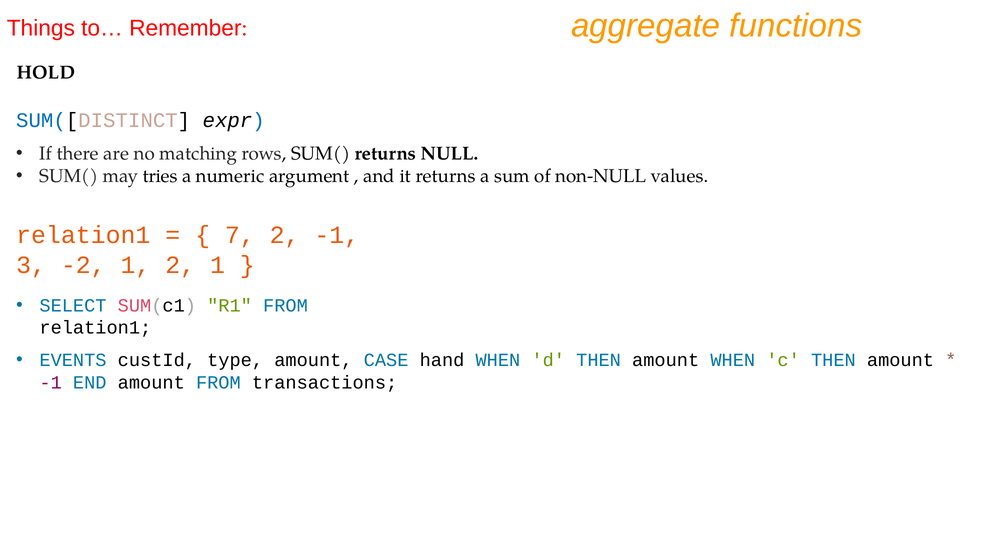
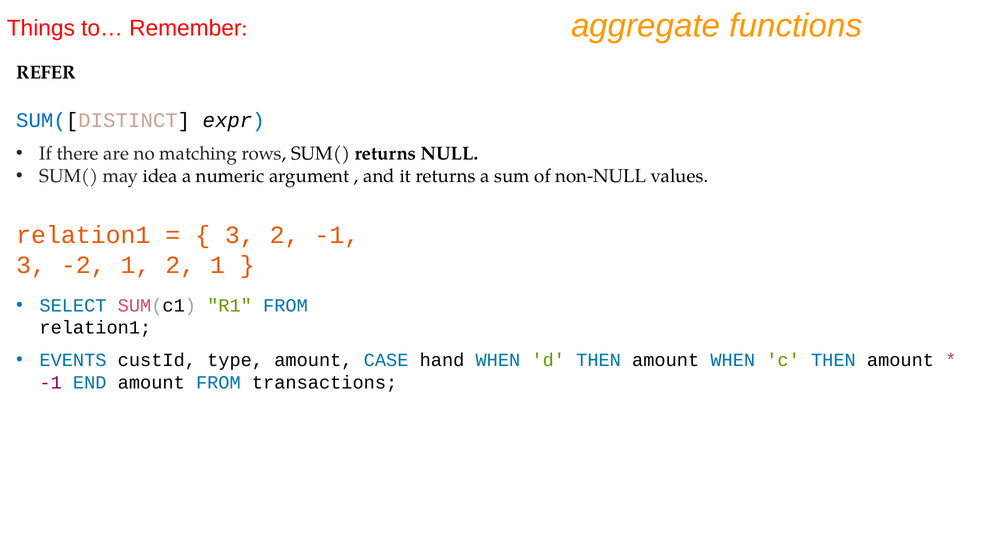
HOLD: HOLD -> REFER (46, 73)
tries: tries -> idea (160, 176)
7: 7 -> 3 (240, 235)
